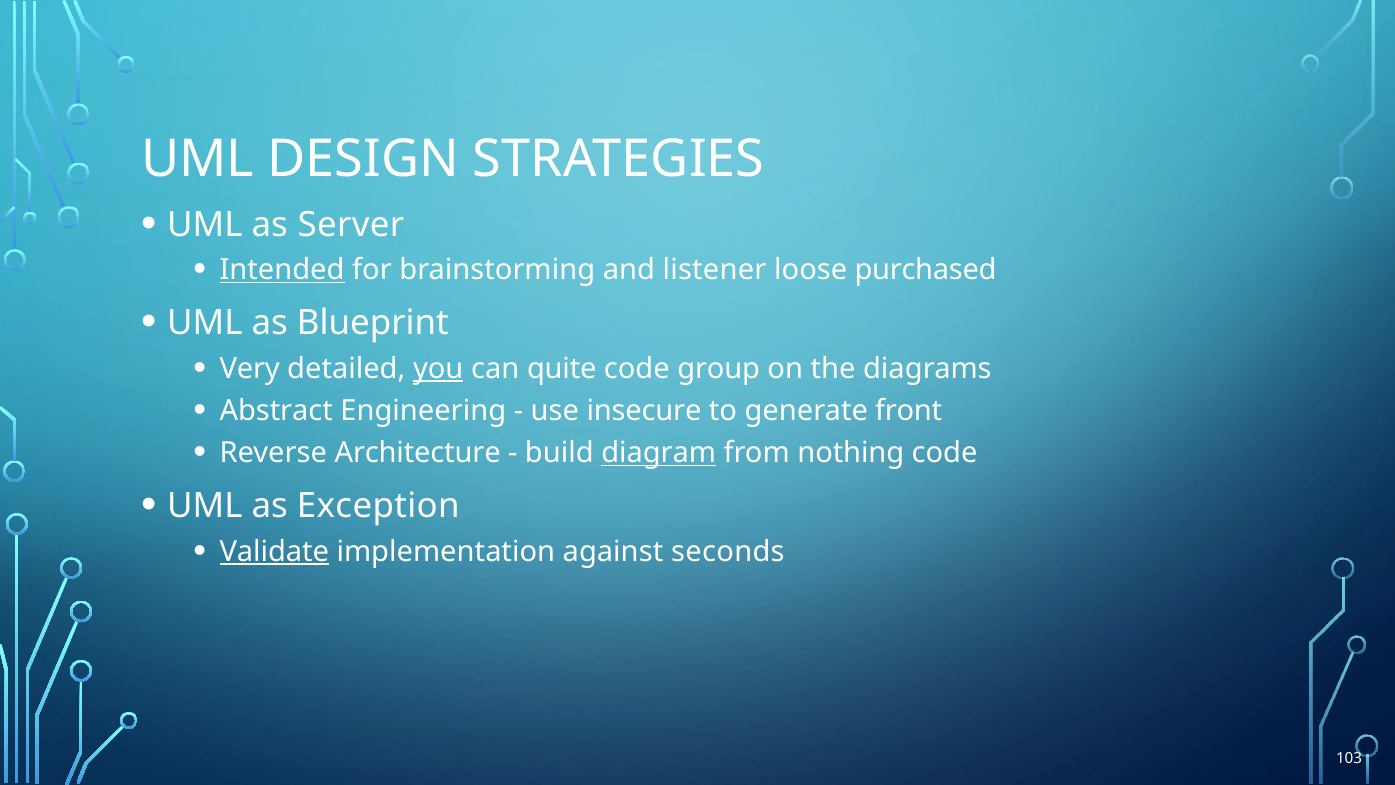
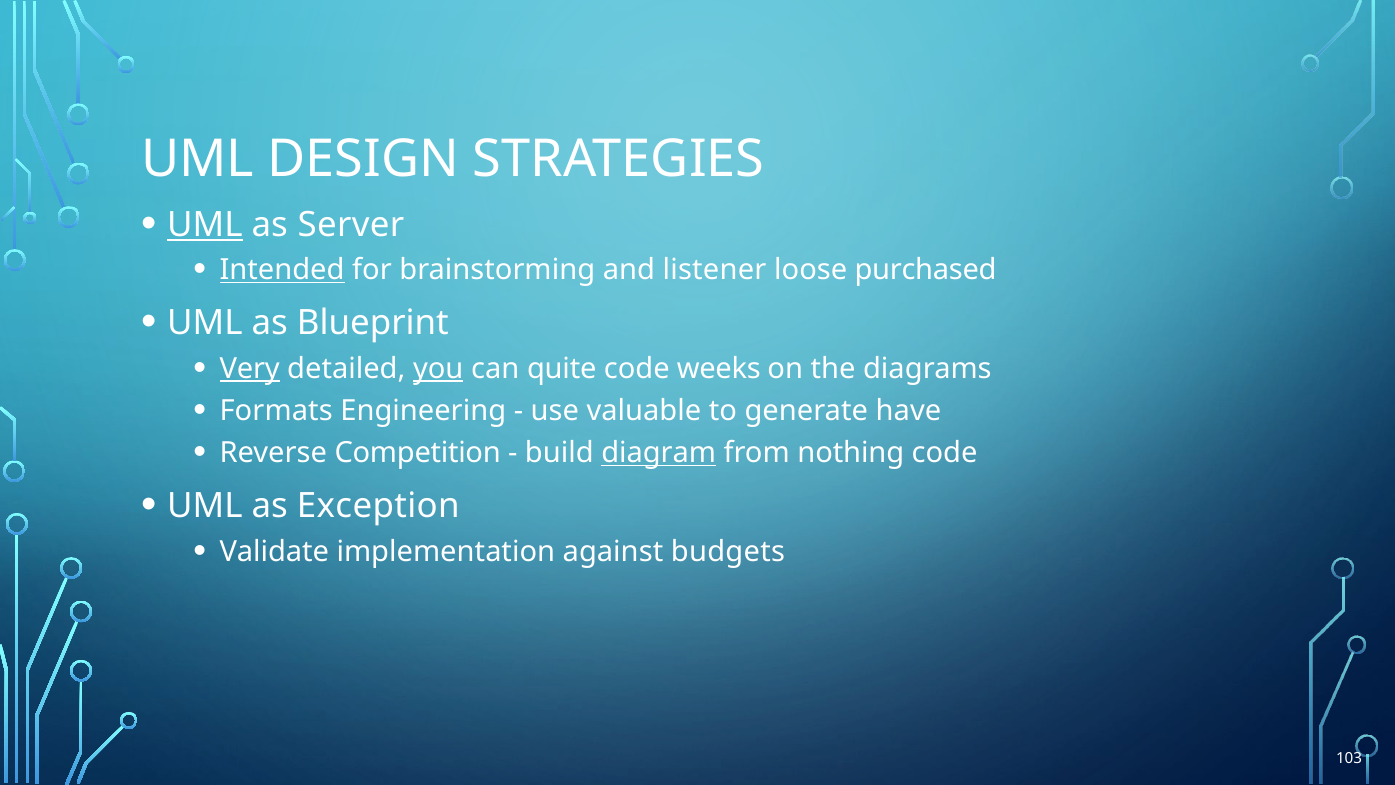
UML underline: none -> present (205, 225)
Very underline: none -> present (250, 368)
group: group -> weeks (719, 368)
Abstract: Abstract -> Formats (276, 411)
insecure: insecure -> valuable (644, 411)
front: front -> have (908, 411)
Architecture: Architecture -> Competition (418, 453)
Validate underline: present -> none (274, 551)
seconds: seconds -> budgets (728, 551)
